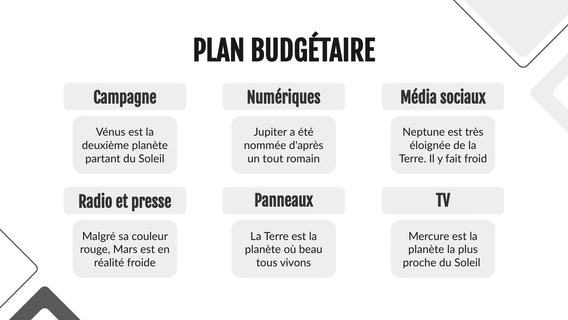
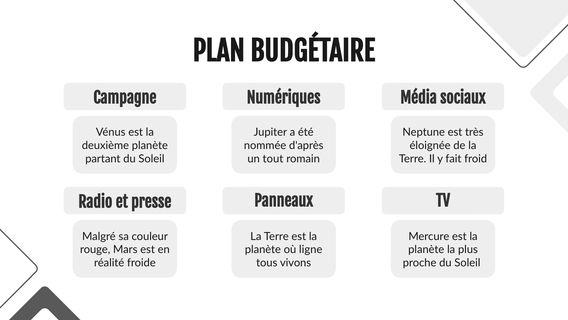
beau: beau -> ligne (311, 249)
